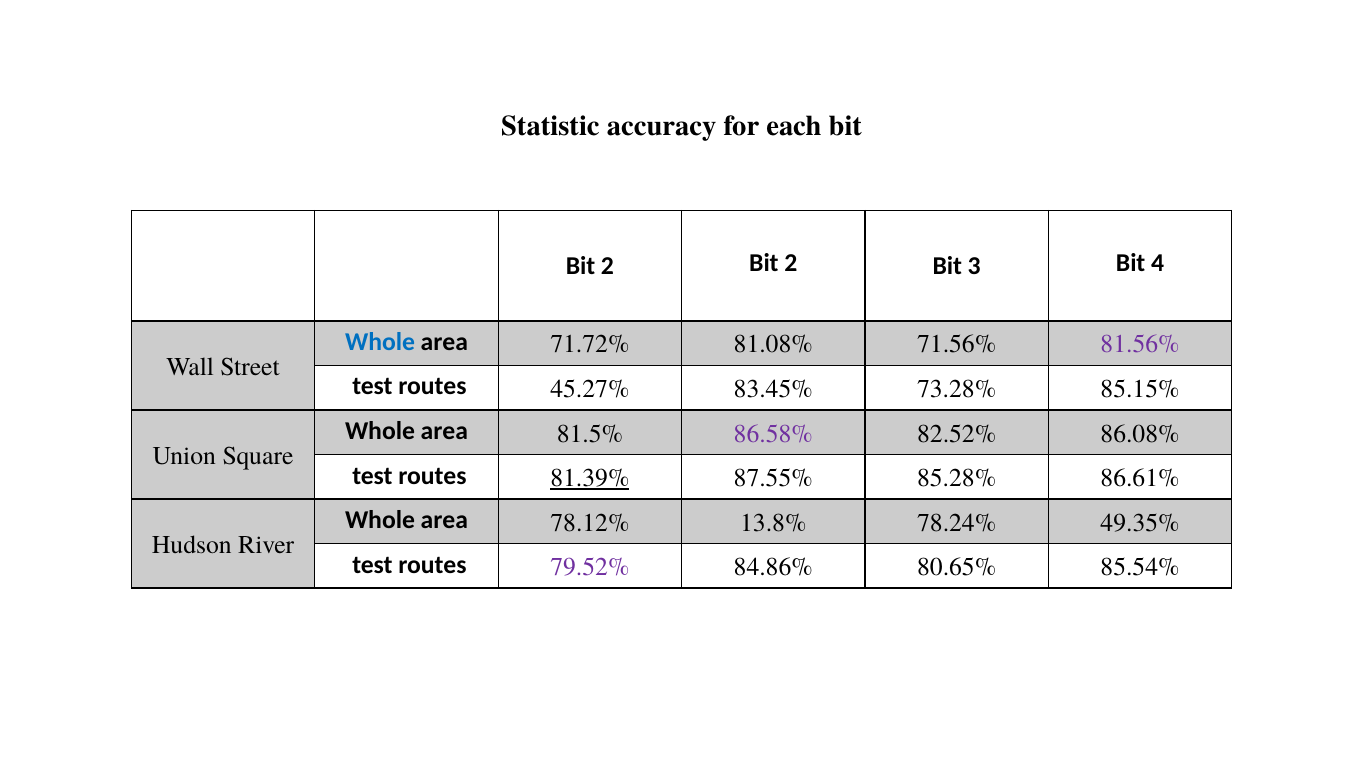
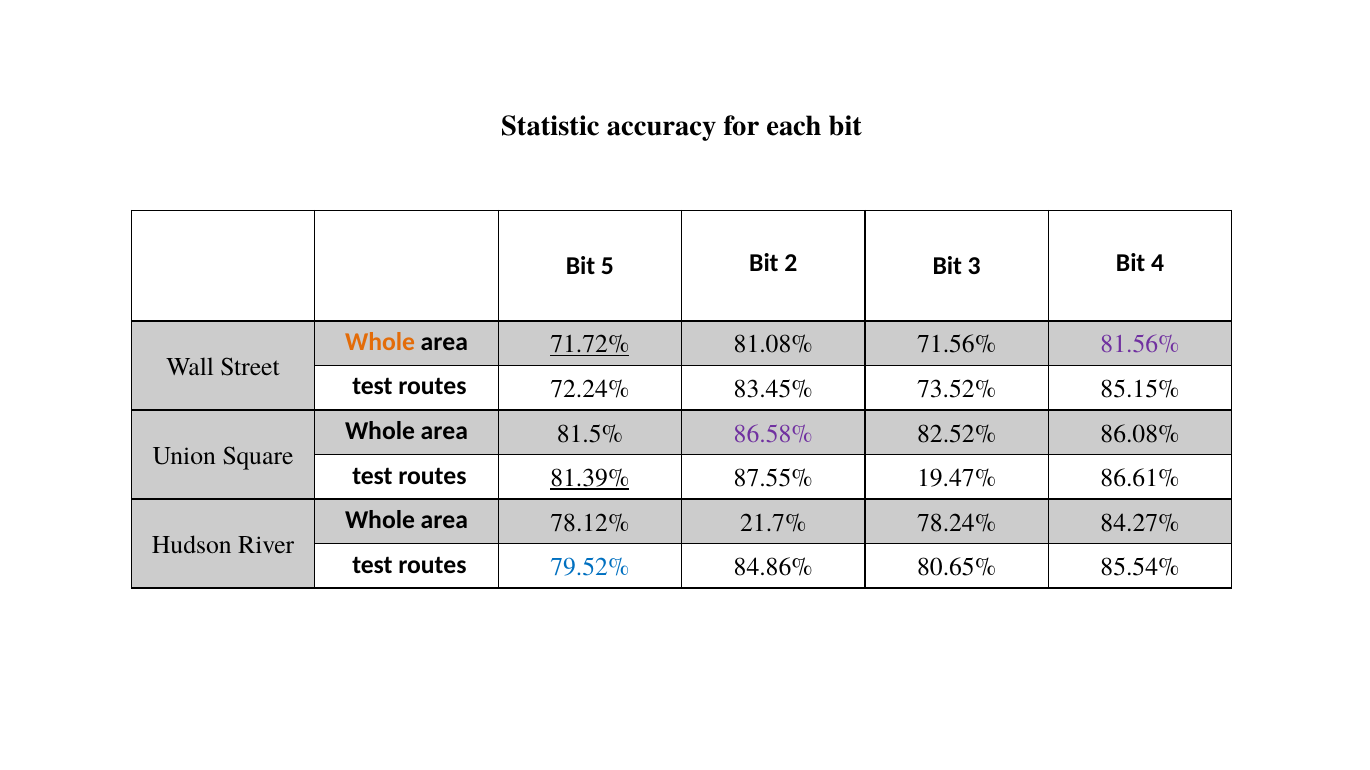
2: 2 -> 5 (607, 266)
Whole colour: blue -> orange (380, 342)
71.72% underline: none -> present (590, 345)
45.27%: 45.27% -> 72.24% (590, 389)
73.28%: 73.28% -> 73.52% (957, 389)
85.28%: 85.28% -> 19.47% (957, 479)
13.8%: 13.8% -> 21.7% (773, 523)
49.35%: 49.35% -> 84.27% (1140, 523)
79.52% colour: purple -> blue (590, 568)
